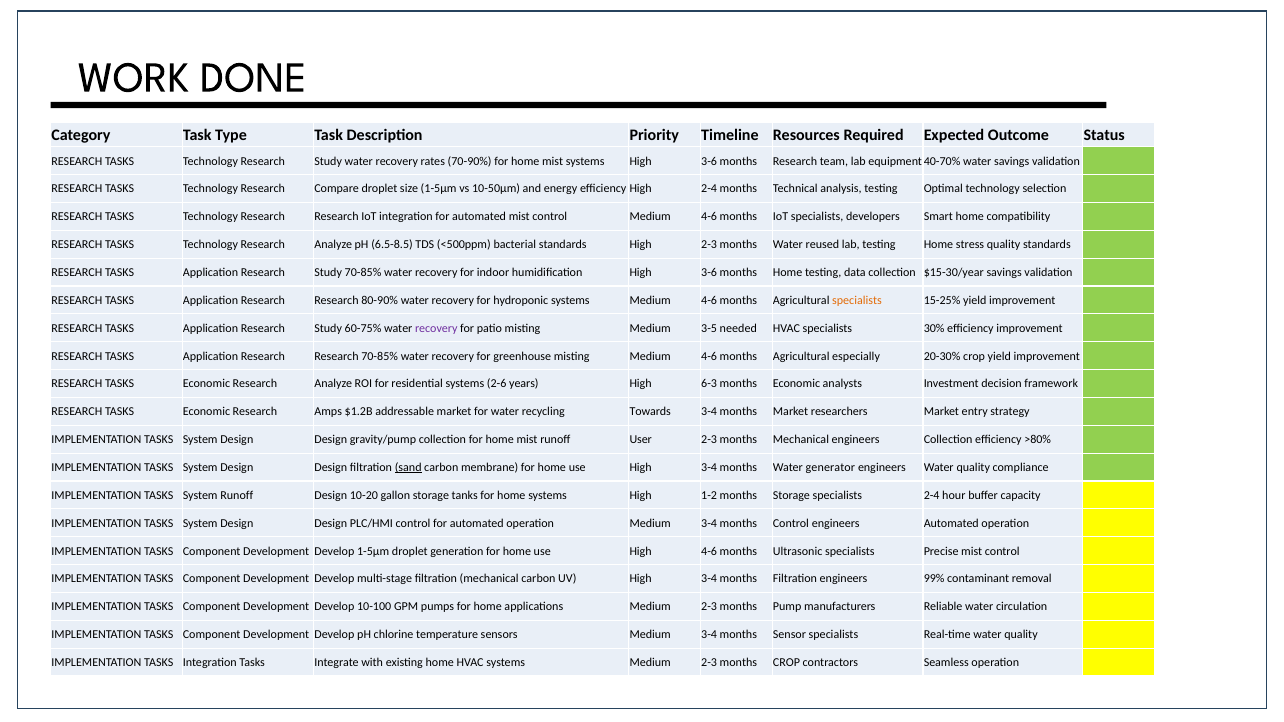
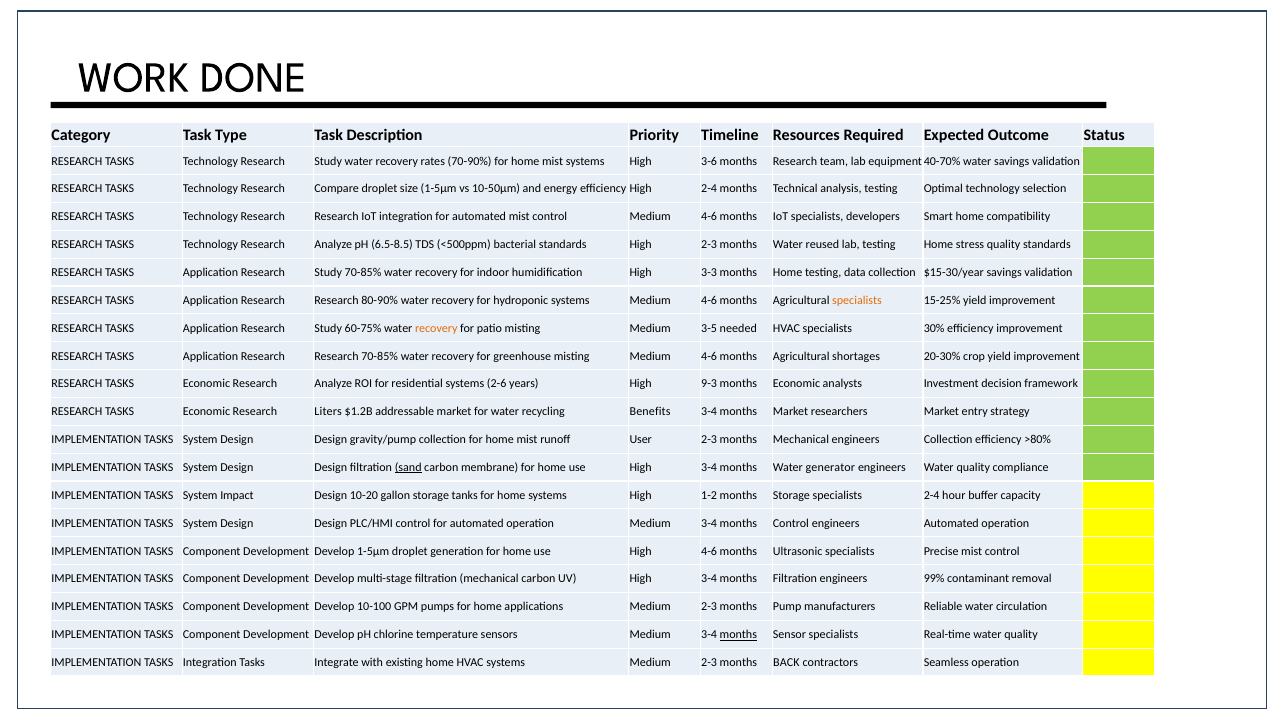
humidification High 3-6: 3-6 -> 3-3 (709, 273)
recovery colour: purple -> orange (436, 328)
especially: especially -> shortages (856, 356)
6-3: 6-3 -> 9-3 (709, 384)
Amps: Amps -> Liters (328, 412)
Towards: Towards -> Benefits (650, 412)
System Runoff: Runoff -> Impact (237, 496)
months underline: none -> present (738, 635)
months CROP: CROP -> BACK (786, 663)
